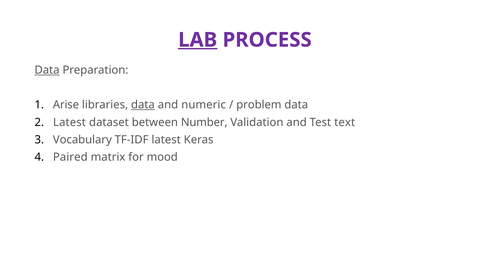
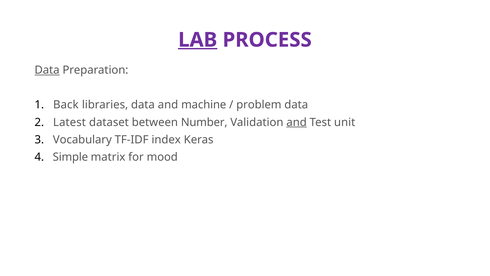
Arise: Arise -> Back (66, 105)
data underline: present -> none (143, 105)
numeric: numeric -> machine (204, 105)
and underline: none -> present (297, 122)
text: text -> unit (345, 122)
TF-IDF latest: latest -> index (166, 139)
Paired: Paired -> Simple (70, 157)
